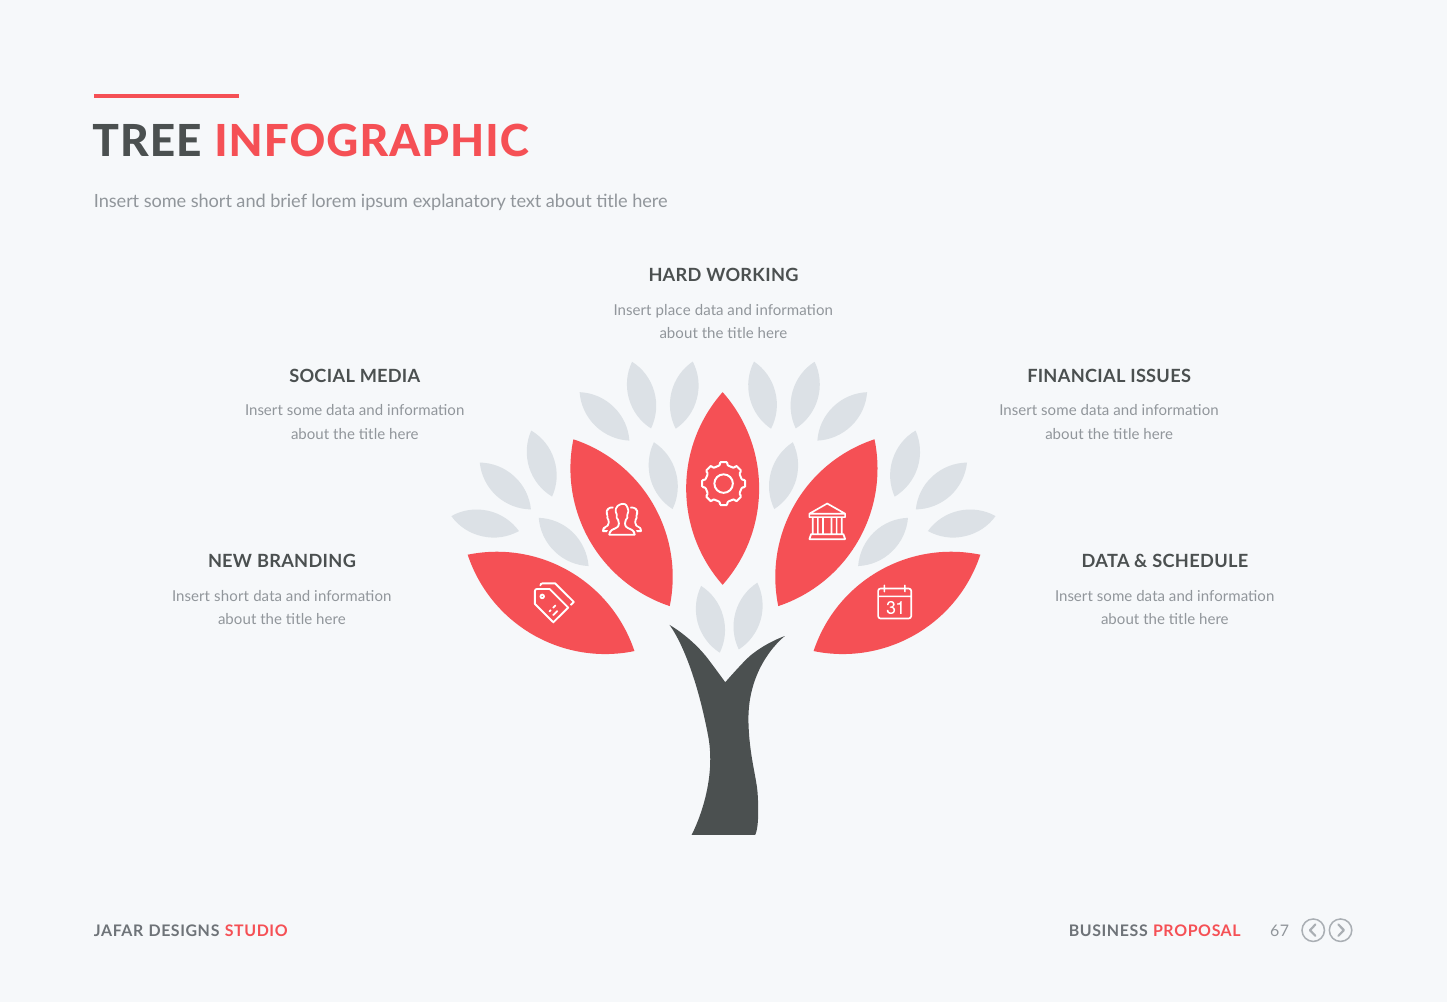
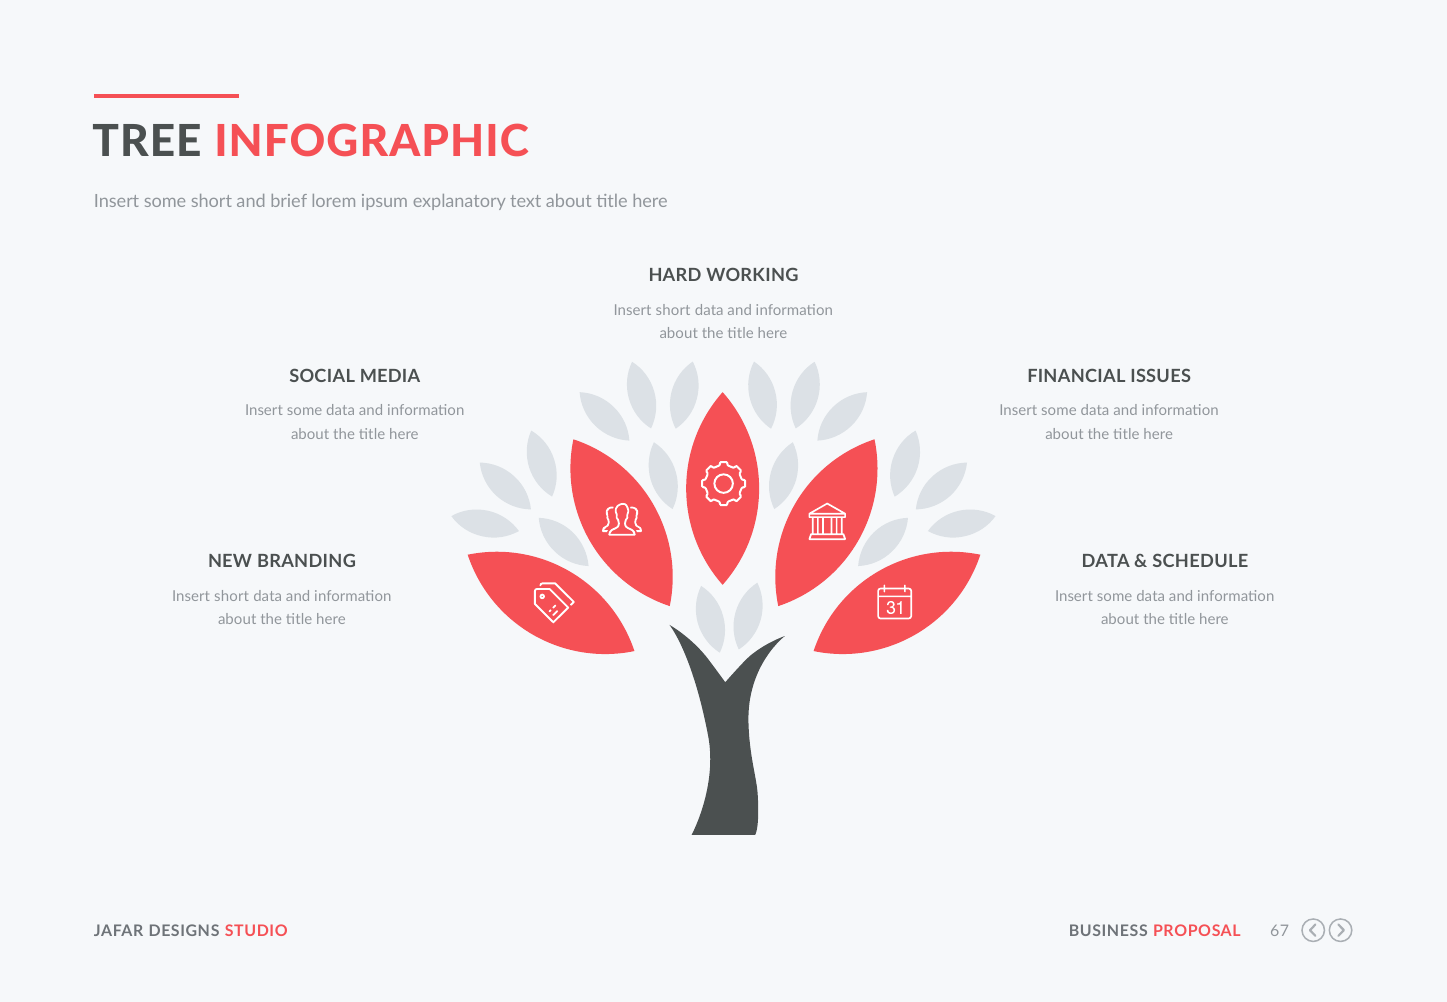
place: place -> short (673, 310)
